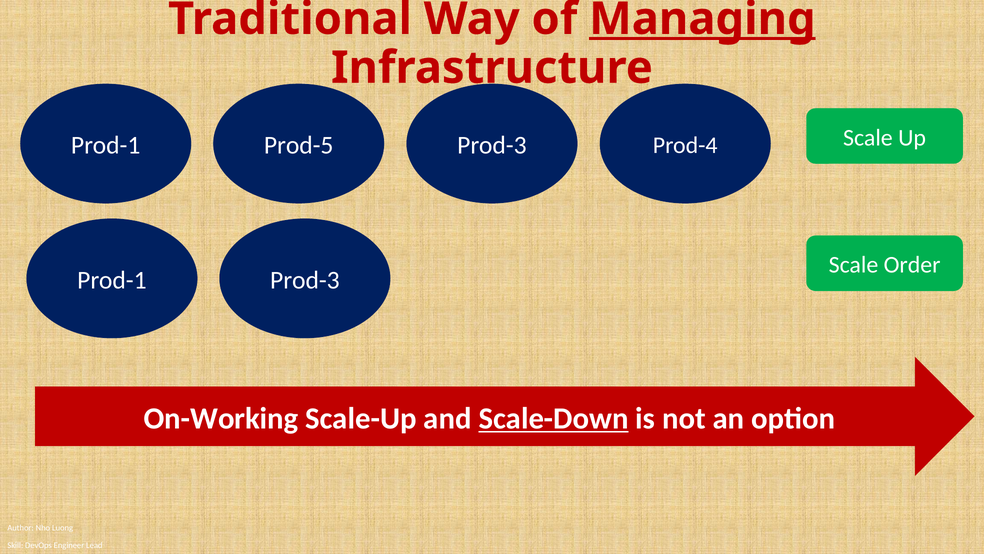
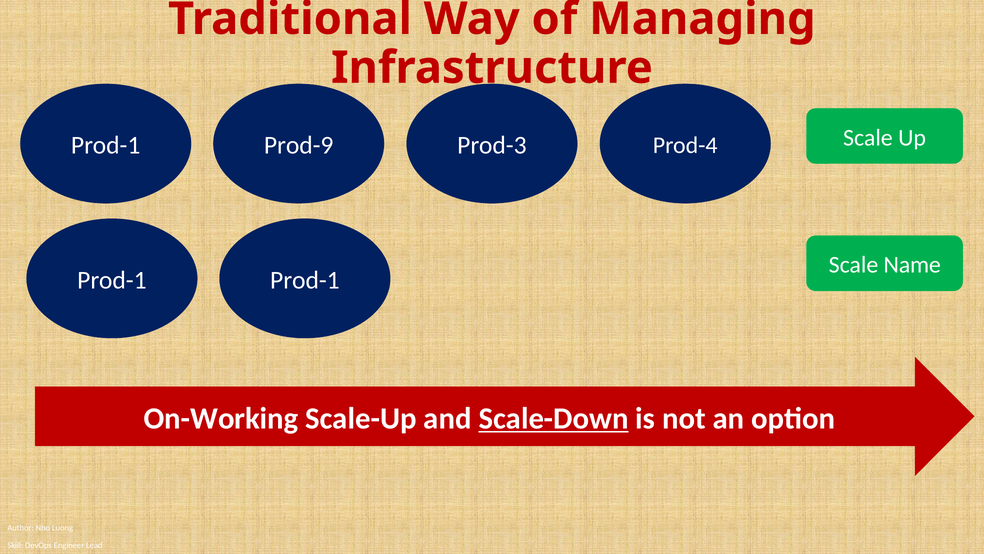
Managing underline: present -> none (702, 19)
Prod-5: Prod-5 -> Prod-9 (299, 145)
Order: Order -> Name (912, 265)
Prod-1 Prod-3: Prod-3 -> Prod-1 (305, 280)
